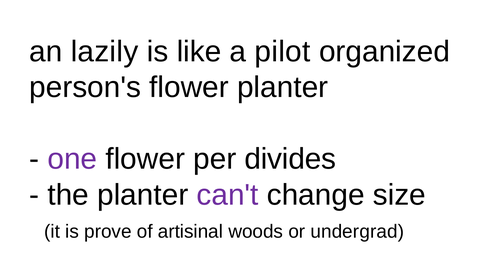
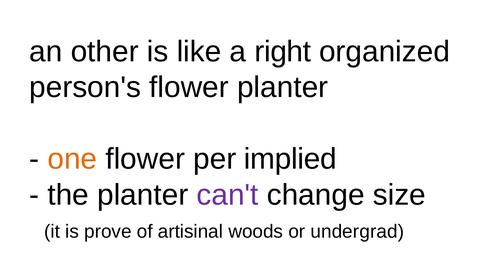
lazily: lazily -> other (105, 52)
pilot: pilot -> right (283, 52)
one colour: purple -> orange (72, 159)
divides: divides -> implied (290, 159)
